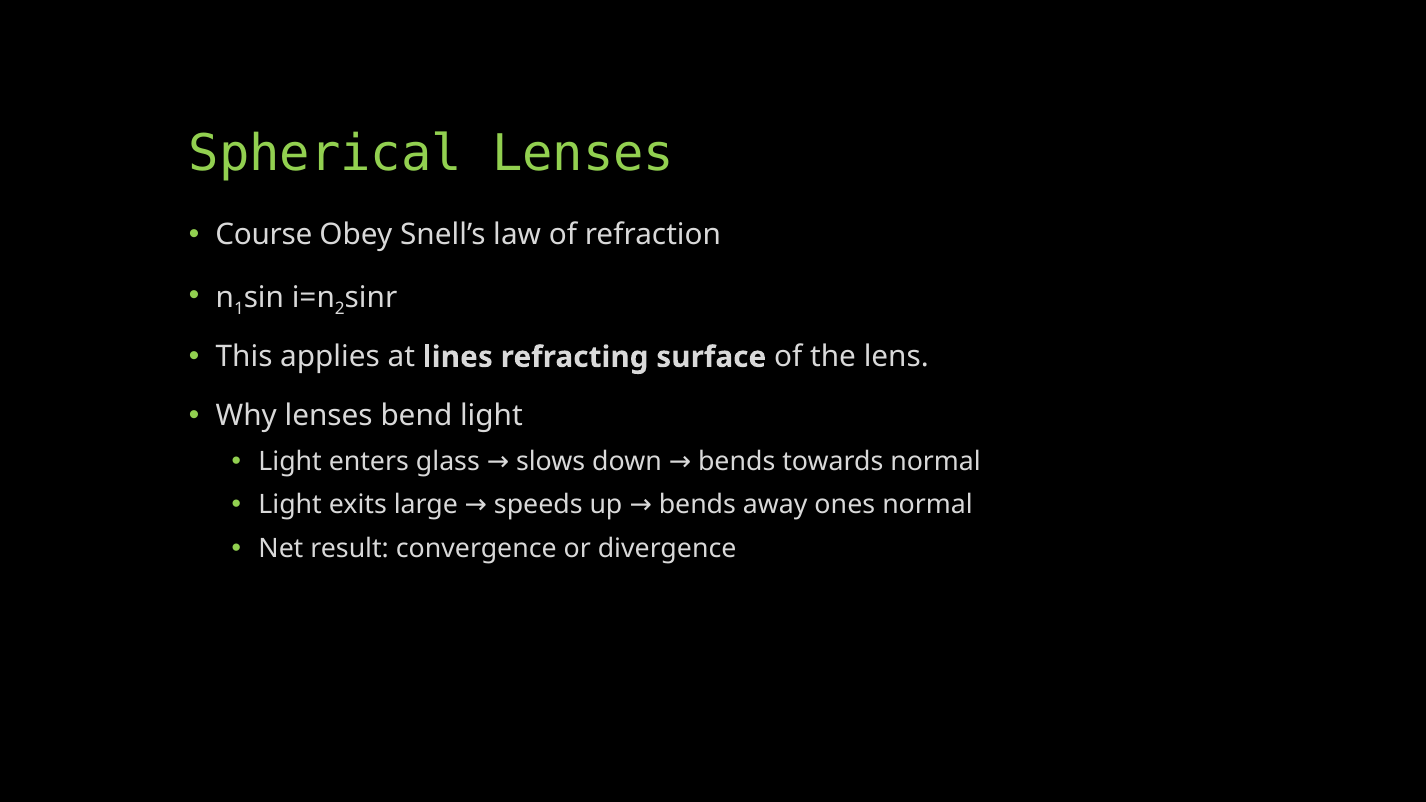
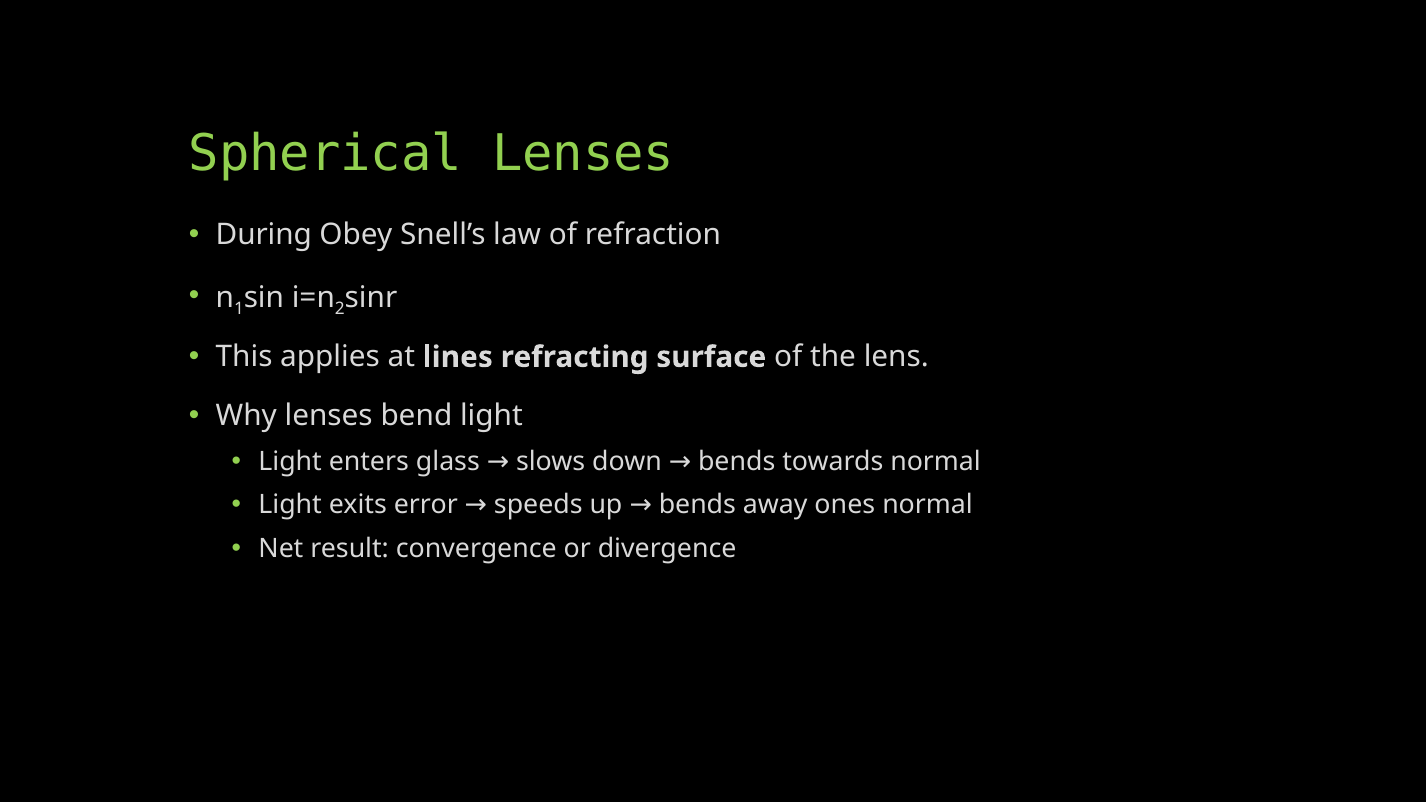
Course: Course -> During (264, 235)
large: large -> error (426, 505)
